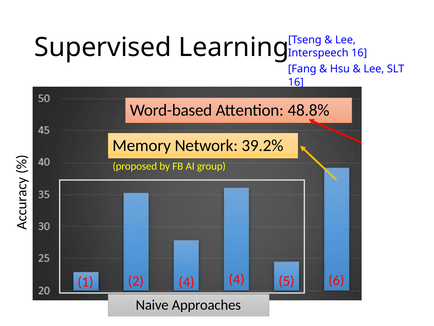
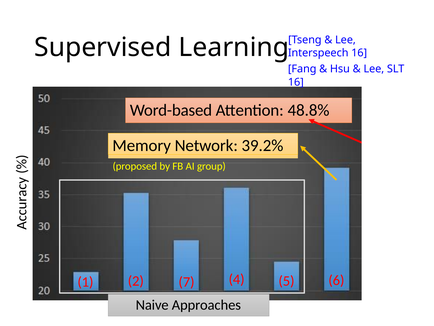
2 4: 4 -> 7 (186, 282)
